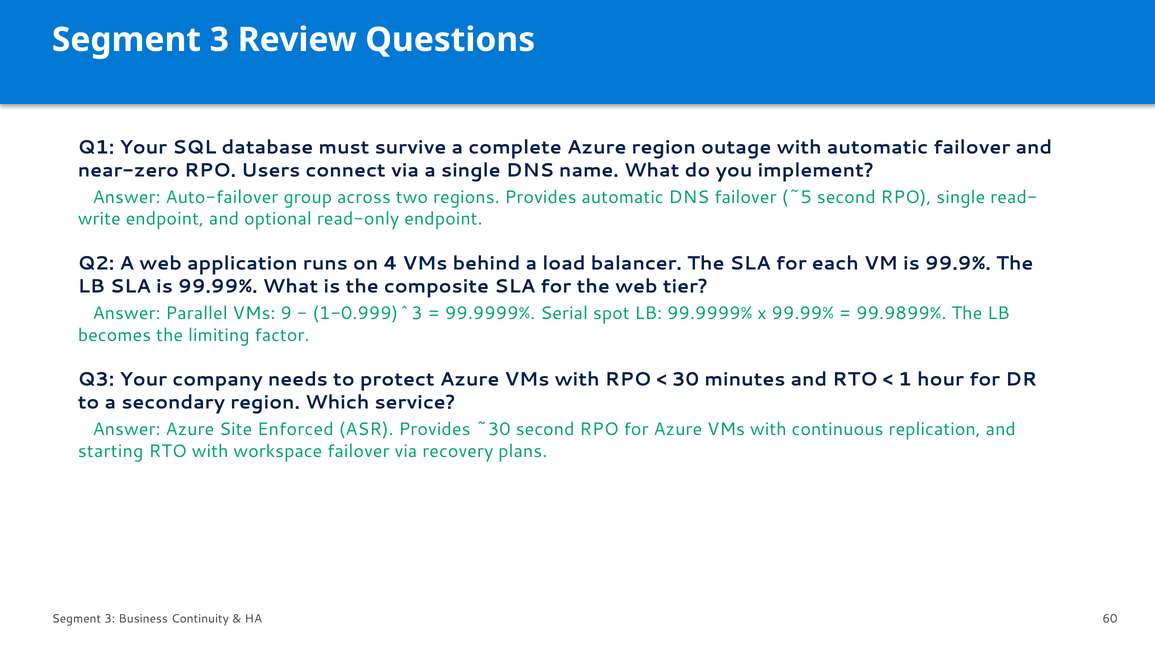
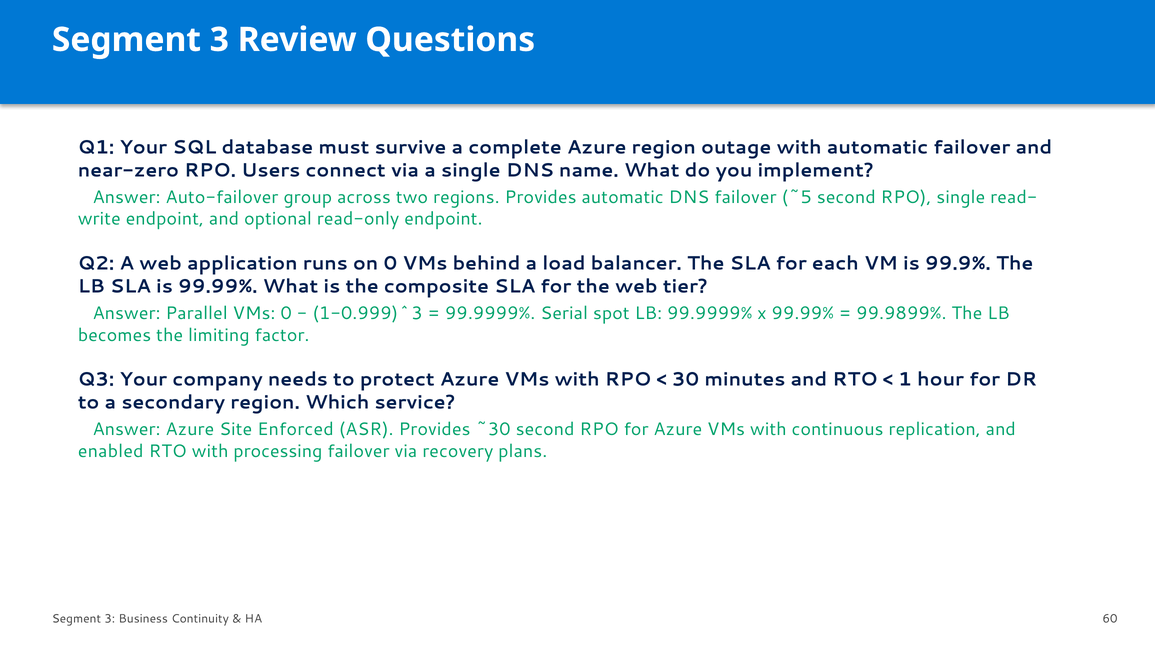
on 4: 4 -> 0 (390, 263)
VMs 9: 9 -> 0 (286, 313)
starting: starting -> enabled (111, 451)
workspace: workspace -> processing (278, 451)
